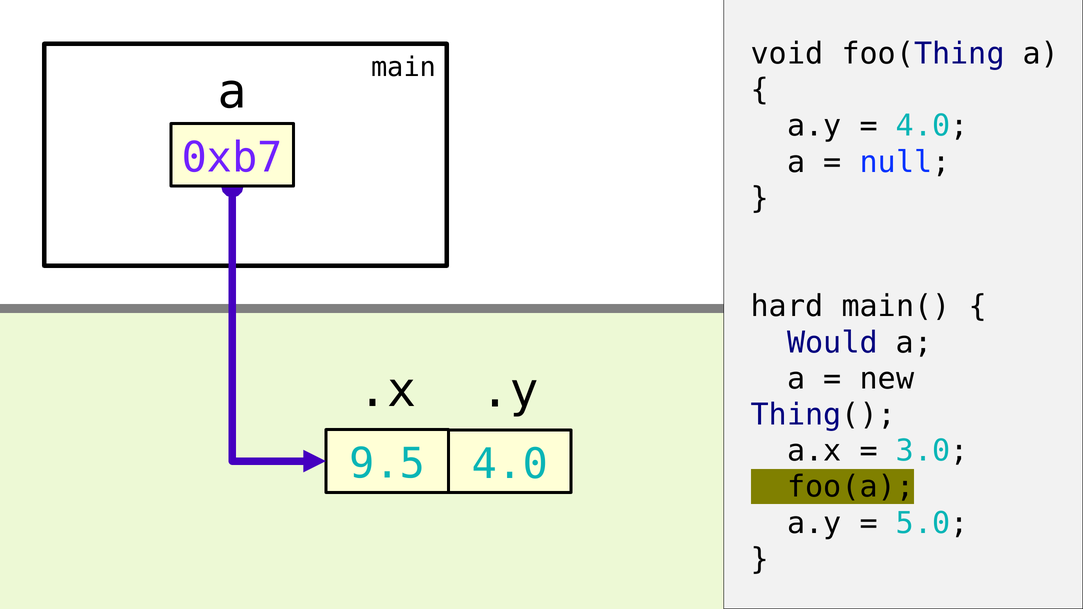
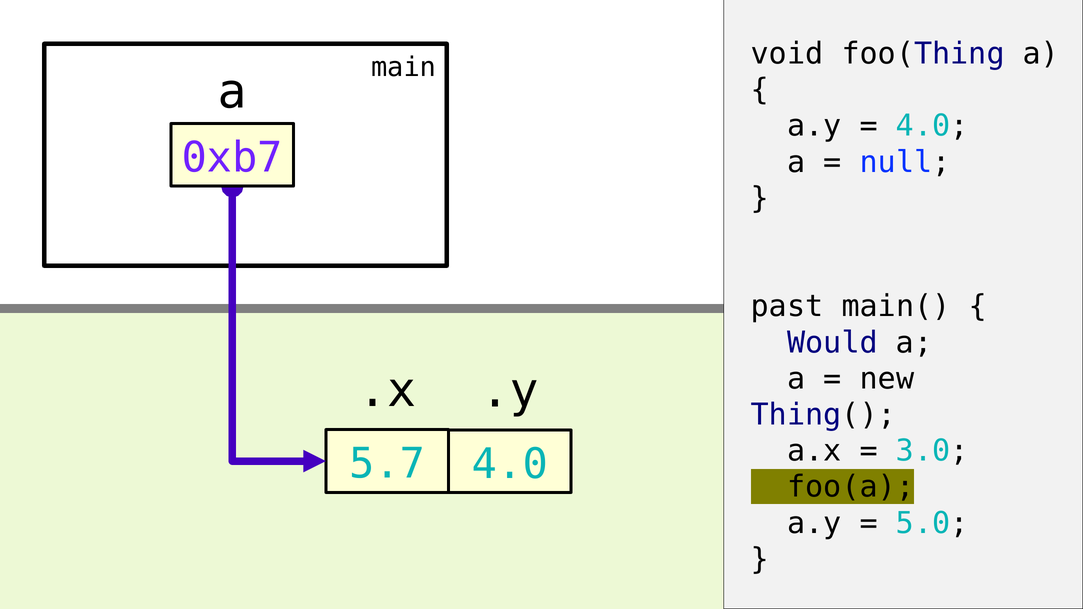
hard: hard -> past (787, 307)
9.5: 9.5 -> 5.7 (387, 464)
